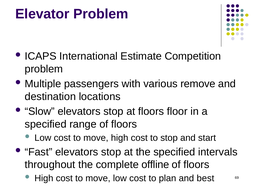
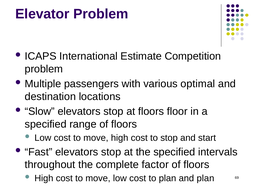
remove: remove -> optimal (198, 84)
offline: offline -> factor (155, 164)
and best: best -> plan (205, 178)
